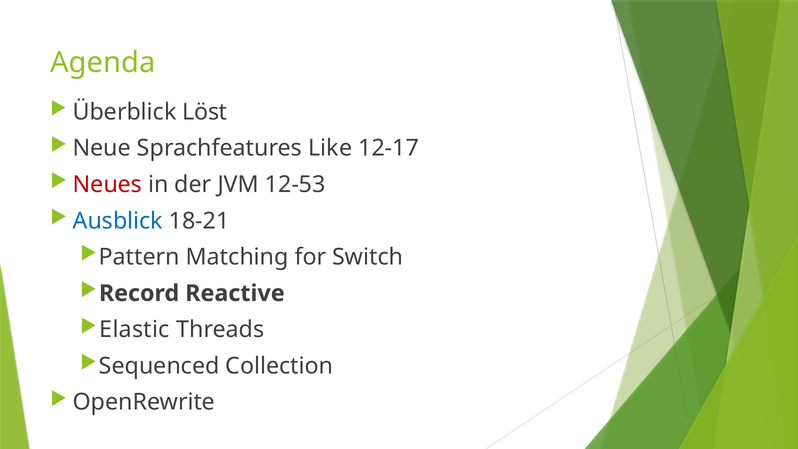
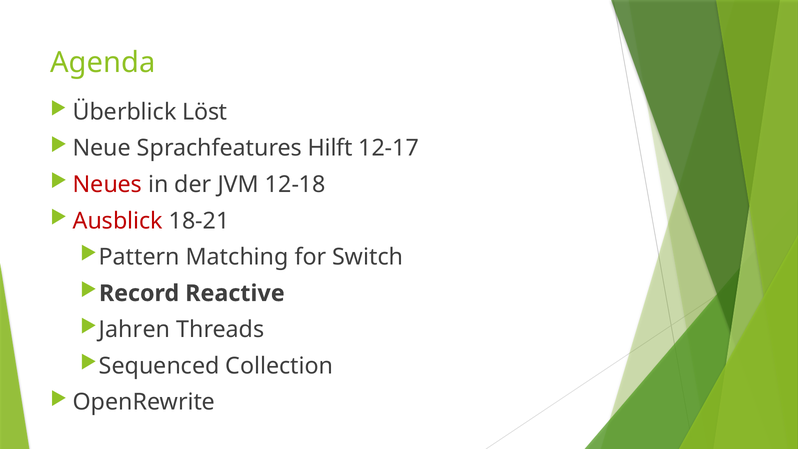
Like: Like -> Hilft (330, 148)
12-53: 12-53 -> 12-18 (295, 184)
Ausblick colour: blue -> red (118, 221)
Elastic: Elastic -> Jahren (135, 330)
